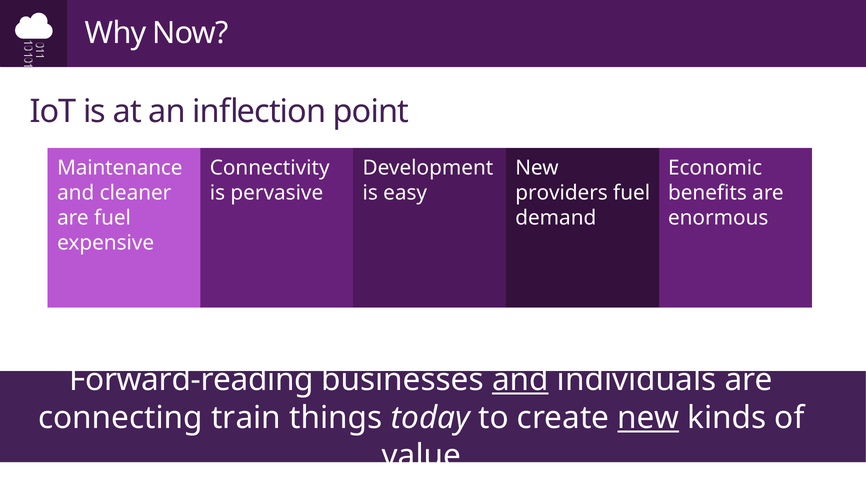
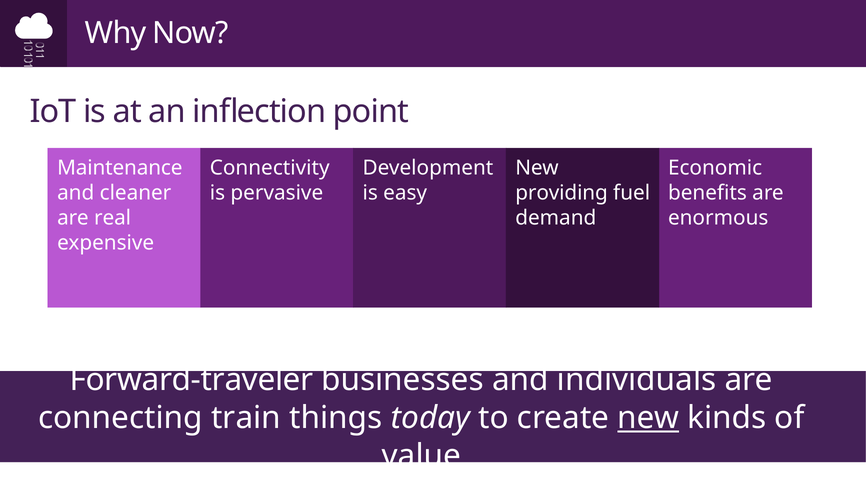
providers: providers -> providing (562, 193)
are fuel: fuel -> real (113, 218)
Forward-reading: Forward-reading -> Forward-traveler (192, 380)
and underline: present -> none (520, 380)
